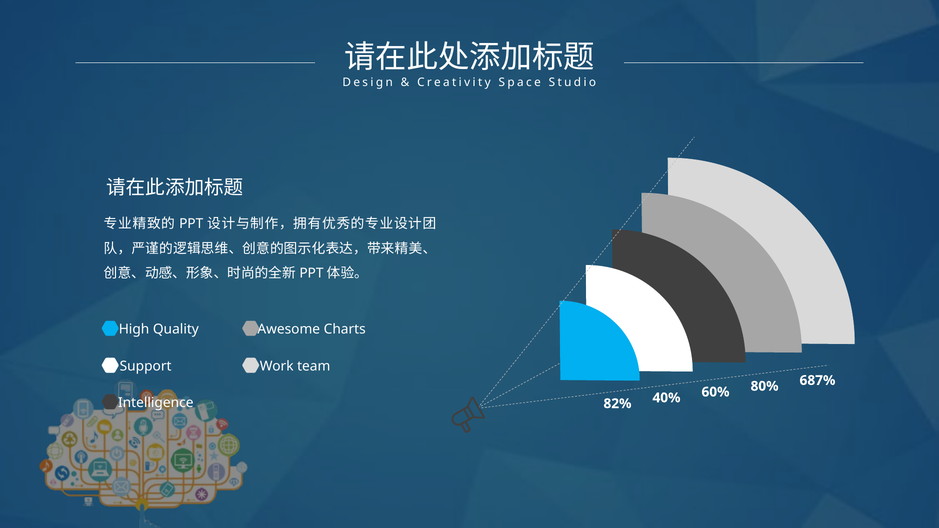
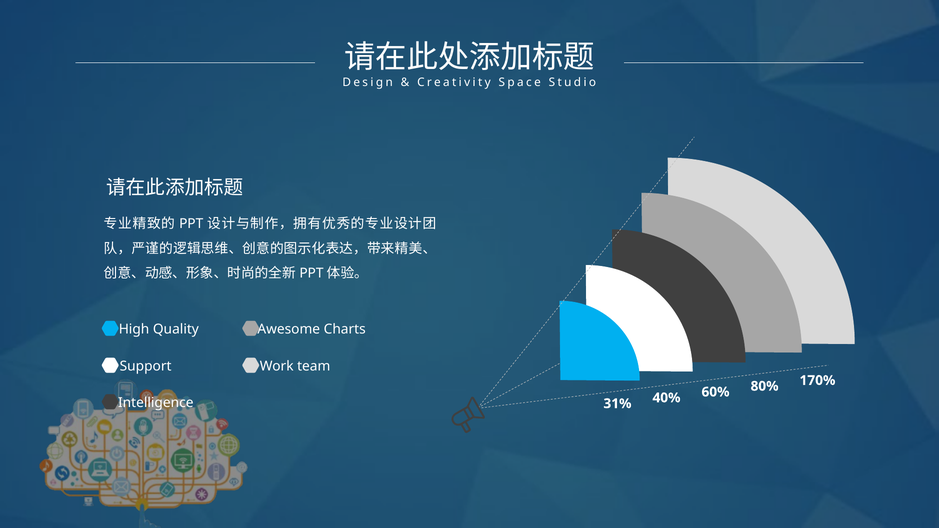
82%: 82% -> 31% (617, 404)
687%: 687% -> 170% (817, 381)
